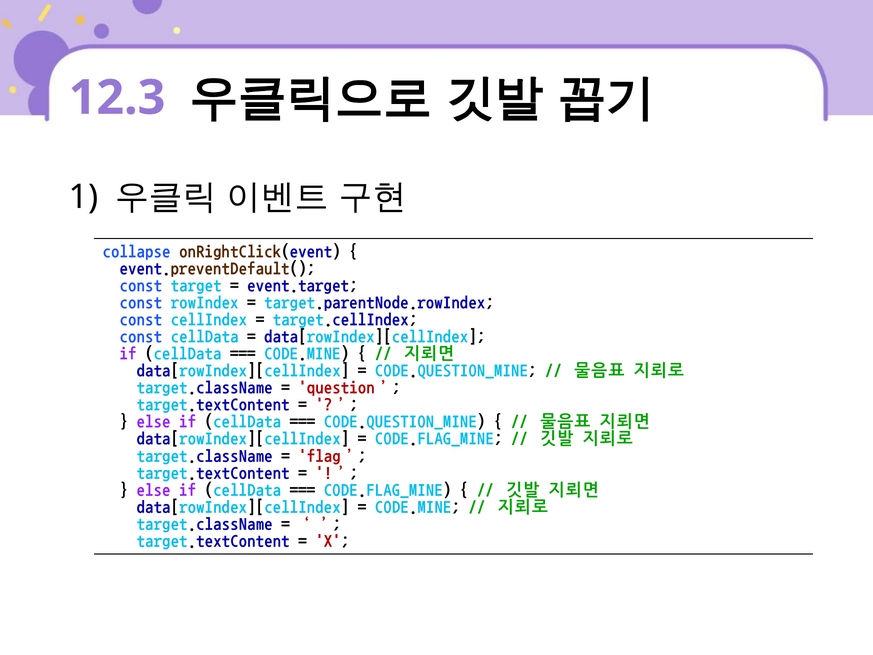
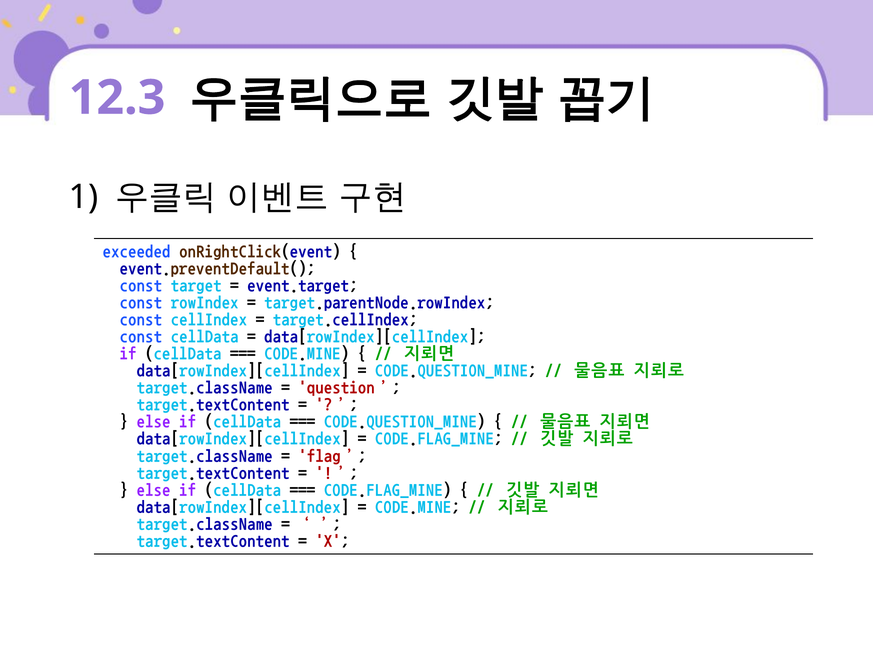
collapse: collapse -> exceeded (137, 251)
